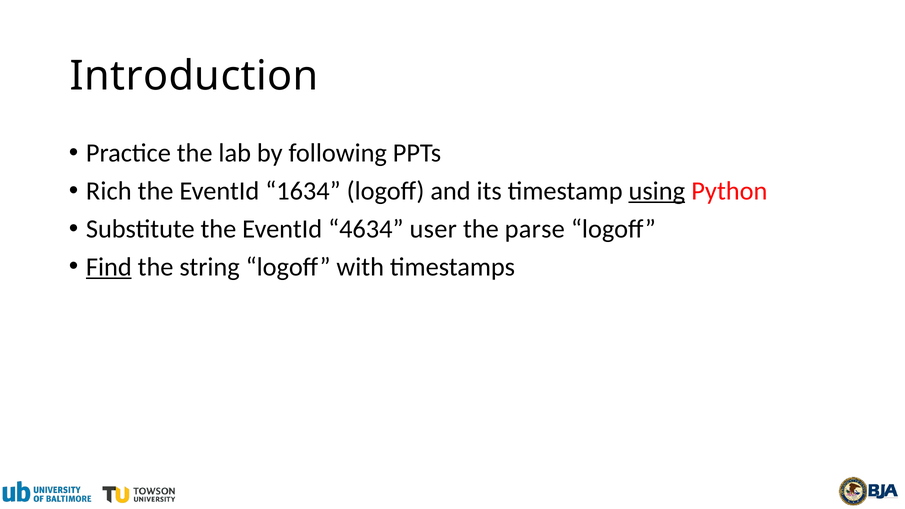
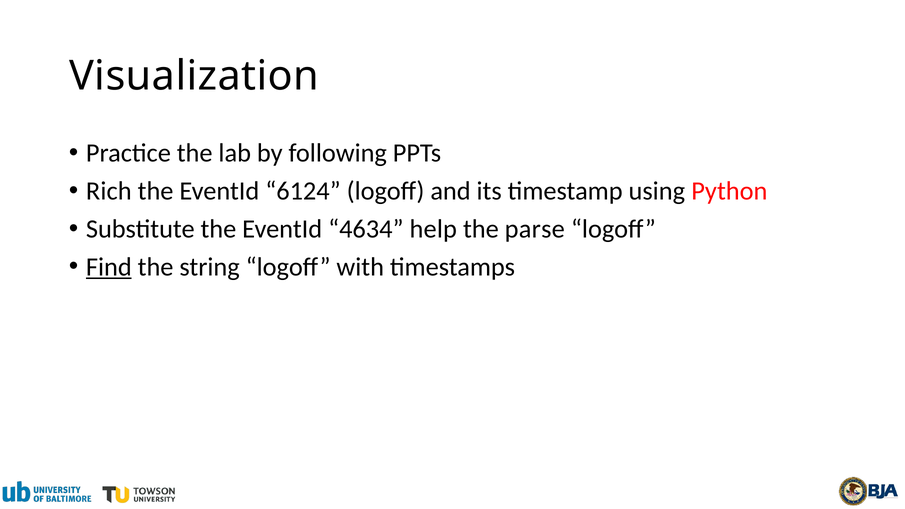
Introduction: Introduction -> Visualization (194, 76)
1634: 1634 -> 6124 (303, 191)
using underline: present -> none (657, 191)
user: user -> help (433, 229)
